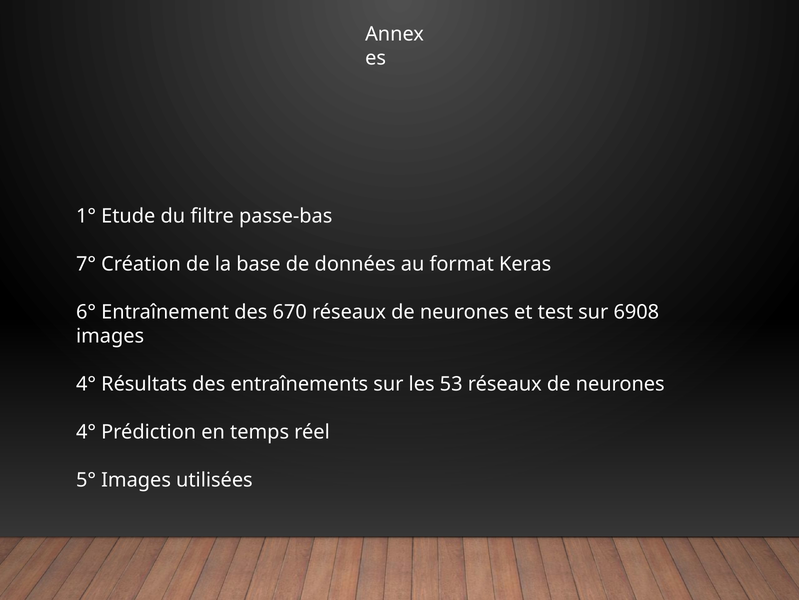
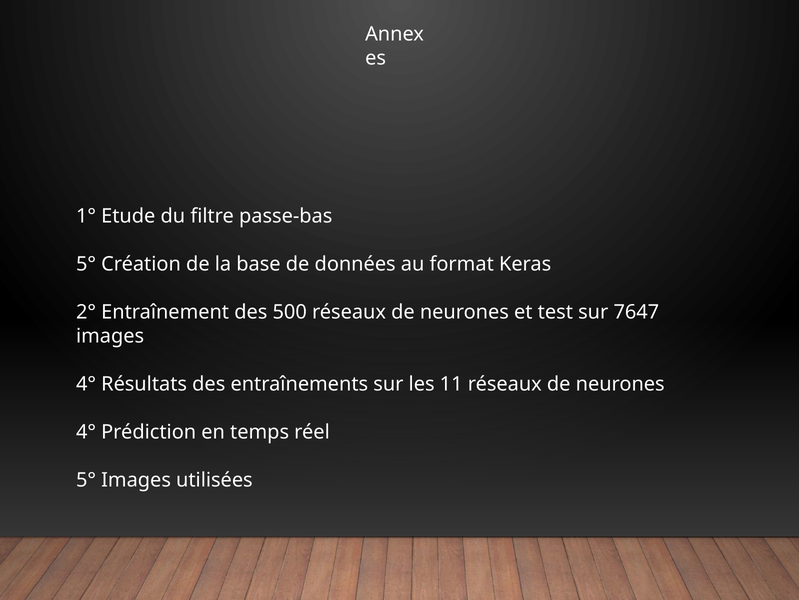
7°: 7° -> 5° (86, 264)
6°: 6° -> 2° (86, 312)
670: 670 -> 500 (290, 312)
6908: 6908 -> 7647 (636, 312)
53: 53 -> 11 (451, 384)
